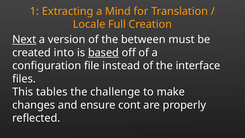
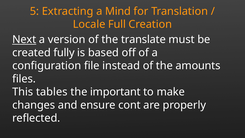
1: 1 -> 5 (34, 11)
between: between -> translate (143, 40)
into: into -> fully (64, 53)
based underline: present -> none (103, 53)
interface: interface -> amounts (198, 66)
challenge: challenge -> important (115, 92)
